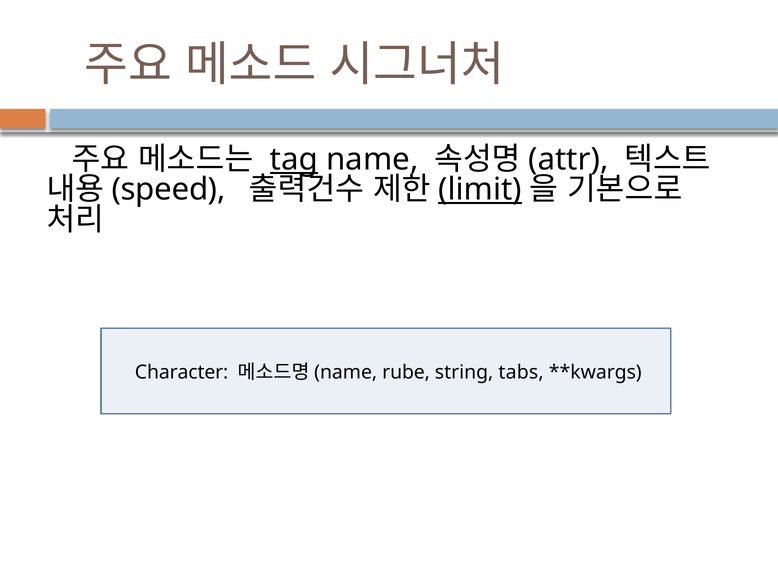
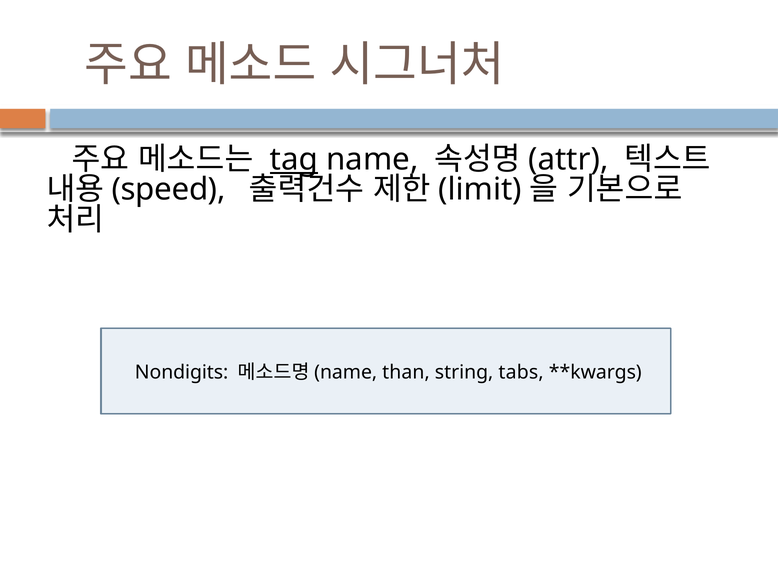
limit underline: present -> none (480, 190)
Character: Character -> Nondigits (182, 373)
rube: rube -> than (406, 373)
